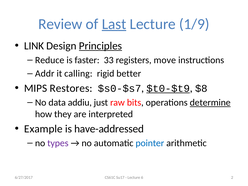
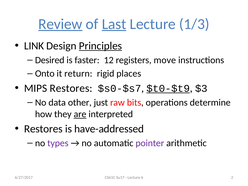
Review underline: none -> present (60, 24)
1/9: 1/9 -> 1/3 (194, 24)
Reduce: Reduce -> Desired (50, 60)
33: 33 -> 12 (109, 60)
Addr: Addr -> Onto (45, 74)
calling: calling -> return (78, 74)
better: better -> places (129, 74)
$8: $8 -> $3 (201, 89)
addiu: addiu -> other (80, 103)
determine underline: present -> none (210, 103)
are underline: none -> present (80, 114)
Example: Example -> Restores (43, 129)
pointer colour: blue -> purple (150, 143)
